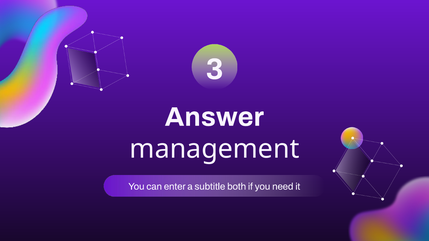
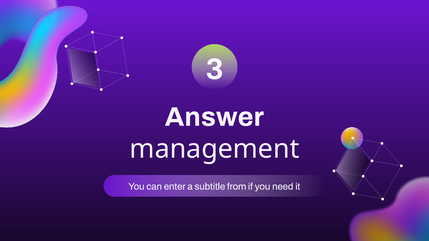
both: both -> from (237, 187)
